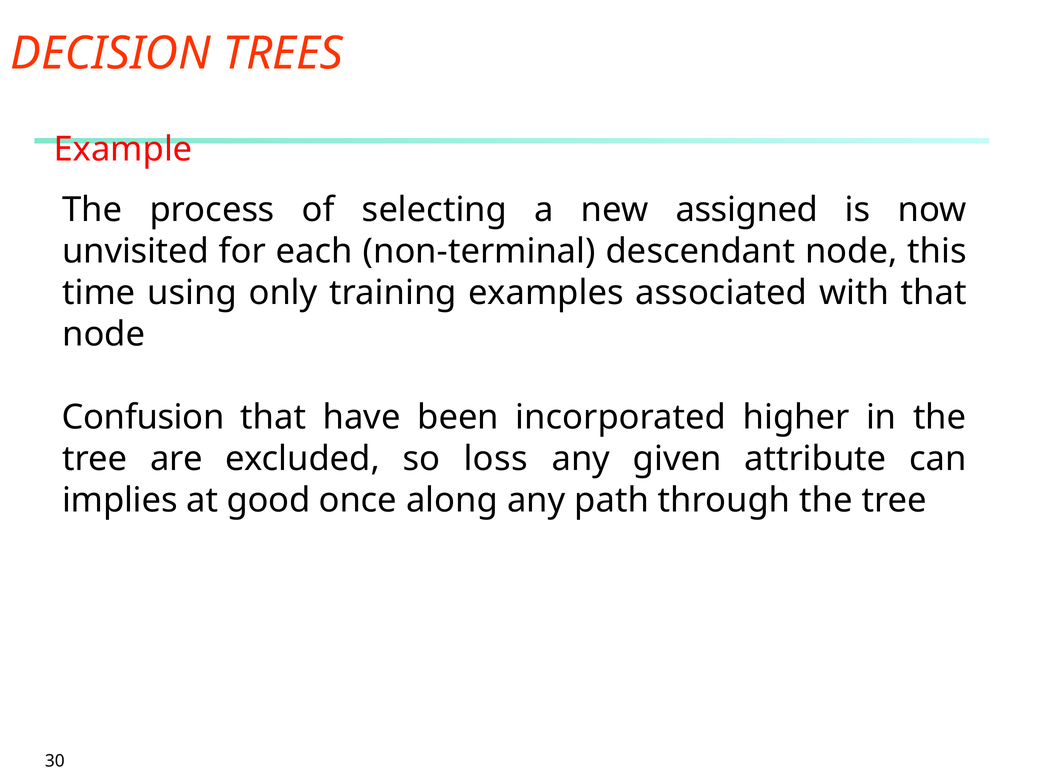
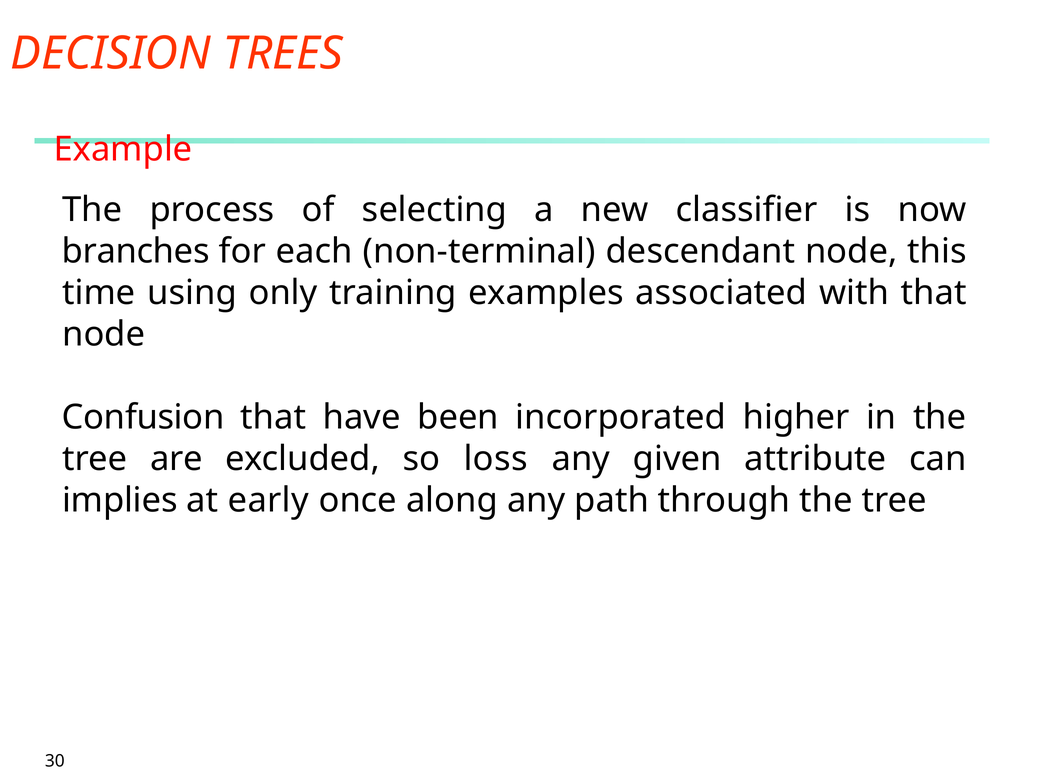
assigned: assigned -> classifier (747, 210)
unvisited: unvisited -> branches (136, 252)
good: good -> early (268, 501)
